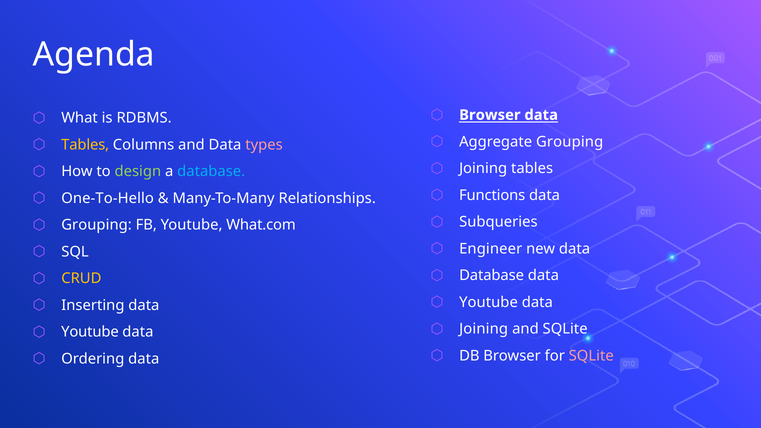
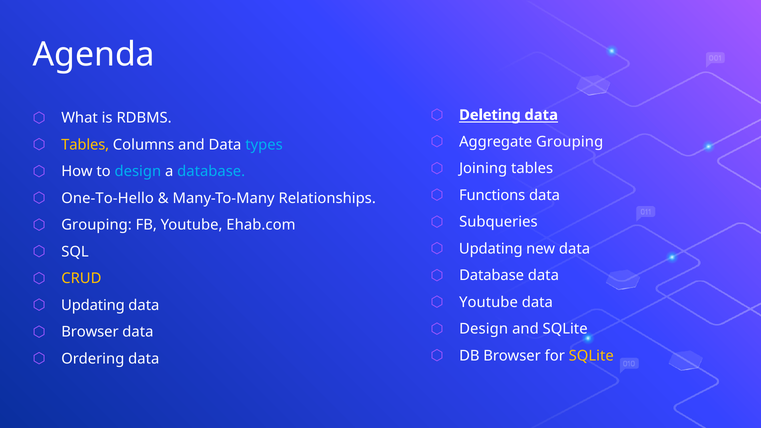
Browser: Browser -> Deleting (490, 115)
types colour: pink -> light blue (264, 145)
design colour: light green -> light blue (138, 172)
What.com: What.com -> Ehab.com (261, 225)
Engineer: Engineer -> Updating (491, 249)
Inserting: Inserting -> Updating (93, 305)
Joining: Joining -> Design (484, 329)
Youtube: Youtube -> Browser (90, 332)
SQLite colour: pink -> yellow (591, 356)
